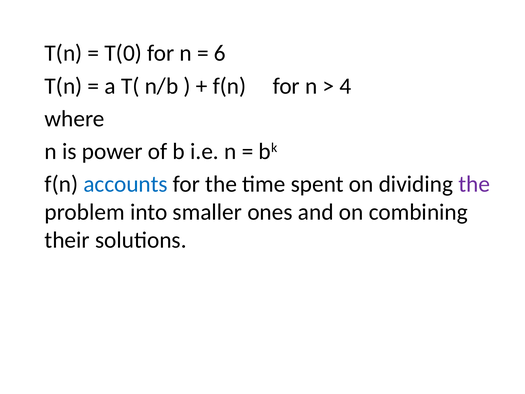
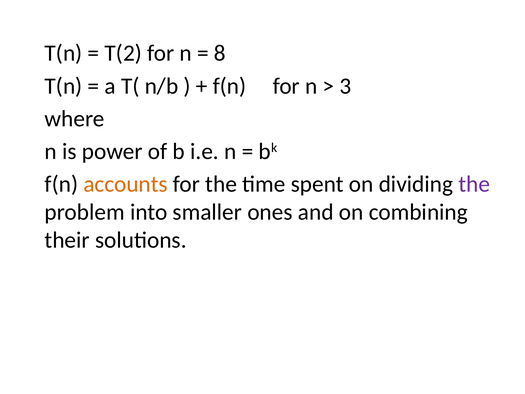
T(0: T(0 -> T(2 (123, 53)
6: 6 -> 8 (220, 53)
4: 4 -> 3 (345, 86)
accounts colour: blue -> orange (126, 184)
